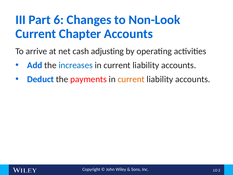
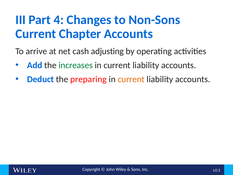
6: 6 -> 4 (59, 20)
Non-Look: Non-Look -> Non-Sons (154, 20)
increases colour: blue -> green (76, 65)
payments: payments -> preparing (88, 79)
